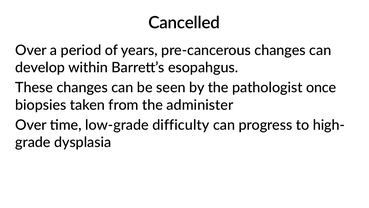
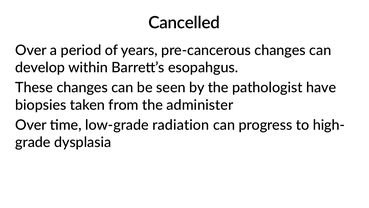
once: once -> have (321, 88)
difficulty: difficulty -> radiation (181, 125)
